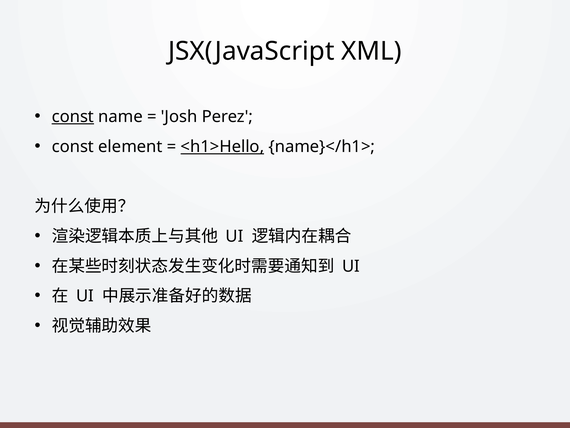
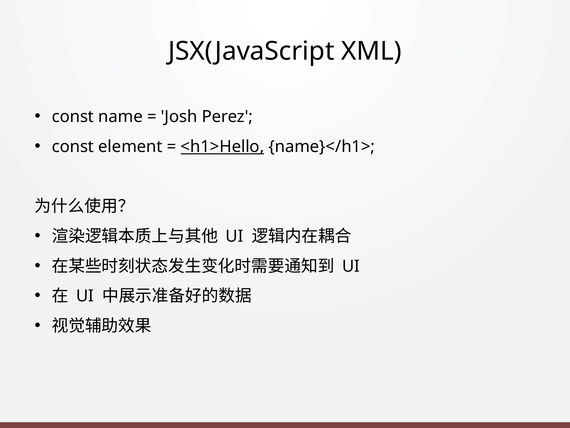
const underline: present -> none (73, 117)
